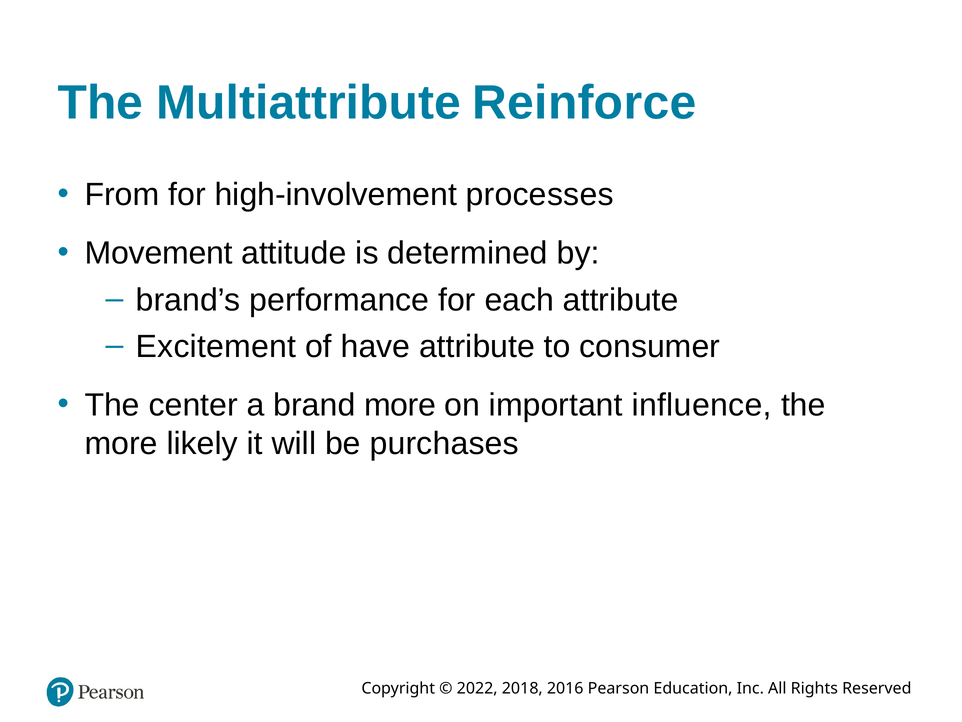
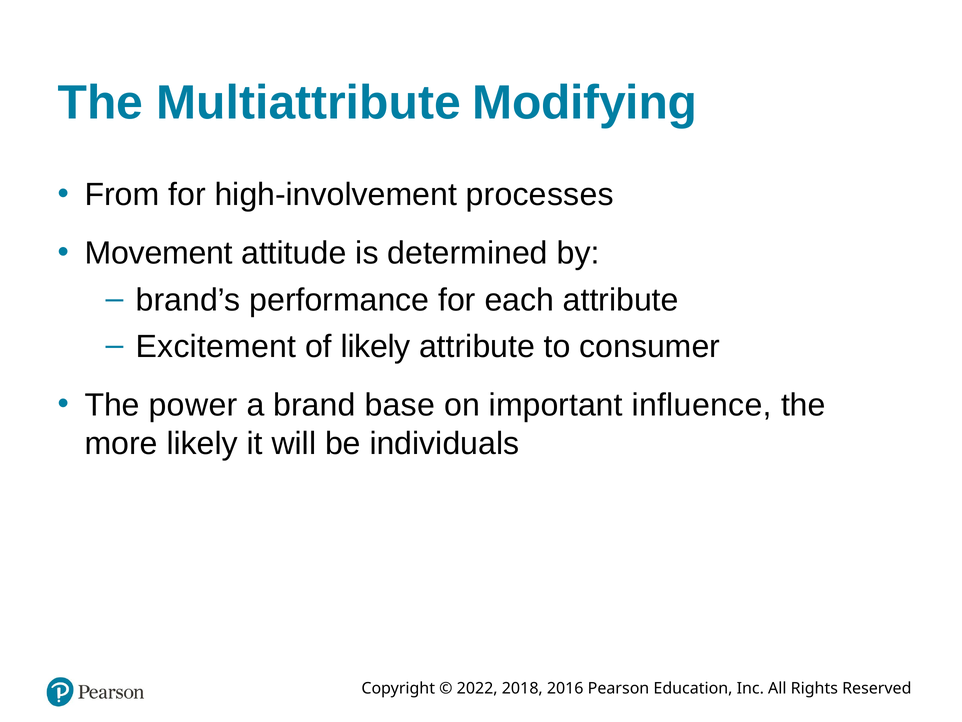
Reinforce: Reinforce -> Modifying (585, 103)
of have: have -> likely (376, 346)
center: center -> power (193, 405)
brand more: more -> base (400, 405)
purchases: purchases -> individuals (444, 443)
